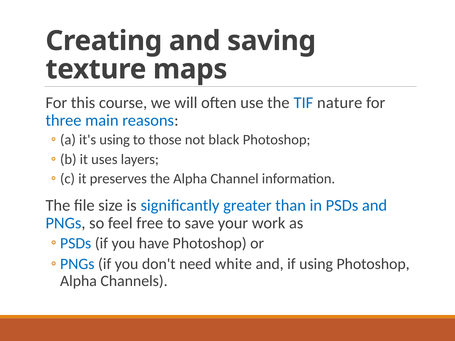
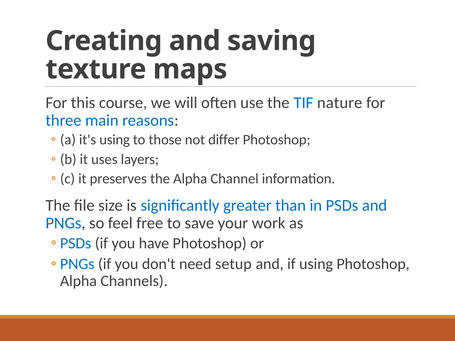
black: black -> differ (224, 140)
white: white -> setup (233, 264)
